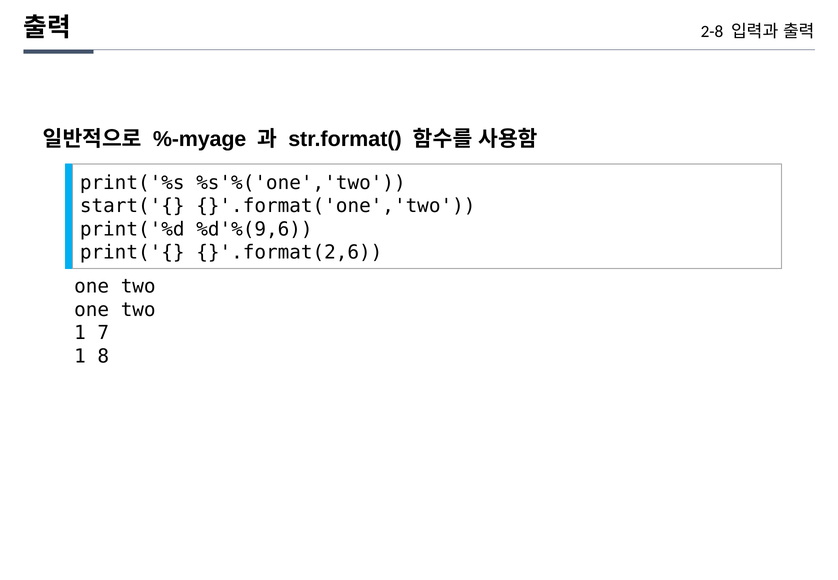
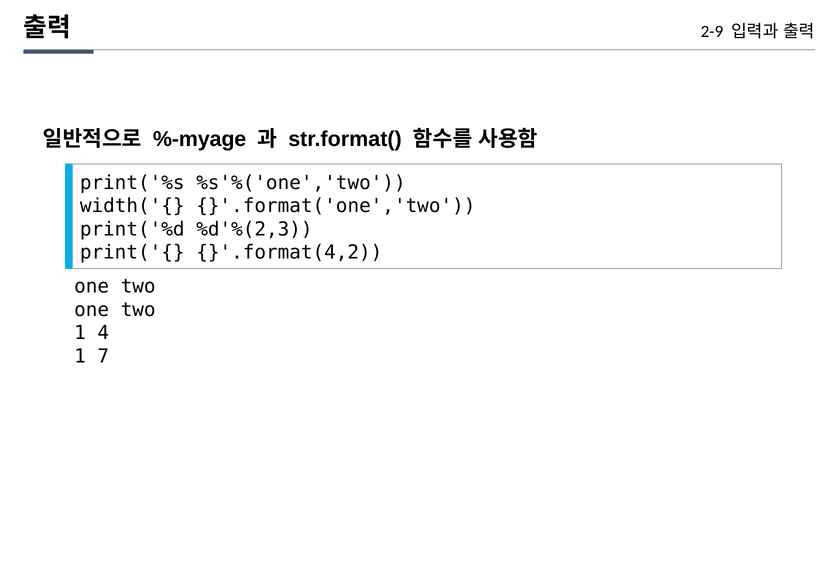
2-8: 2-8 -> 2-9 (712, 32)
start('{: start('{ -> width('{ (132, 206)
%d'%(9,6: %d'%(9,6 -> %d'%(2,3 (254, 229)
}'.format(2,6: }'.format(2,6 -> }'.format(4,2 (289, 252)
7: 7 -> 4 (103, 333)
8: 8 -> 7 (103, 356)
